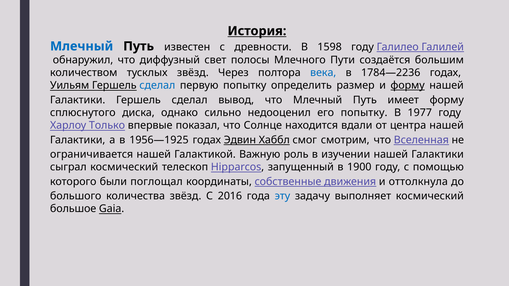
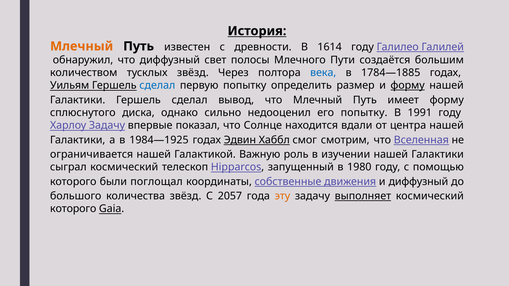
Млечный colour: blue -> orange (82, 46)
1598: 1598 -> 1614 (330, 47)
1784—2236: 1784—2236 -> 1784—1885 (391, 73)
1977: 1977 -> 1991 (420, 113)
Харлоу Только: Только -> Задачу (107, 126)
1956—1925: 1956—1925 -> 1984—1925 (159, 140)
1900: 1900 -> 1980 (359, 167)
и оттолкнула: оттолкнула -> диффузный (418, 182)
2016: 2016 -> 2057 (230, 196)
эту colour: blue -> orange (282, 196)
выполняет underline: none -> present (363, 196)
большое: большое -> которого (73, 209)
